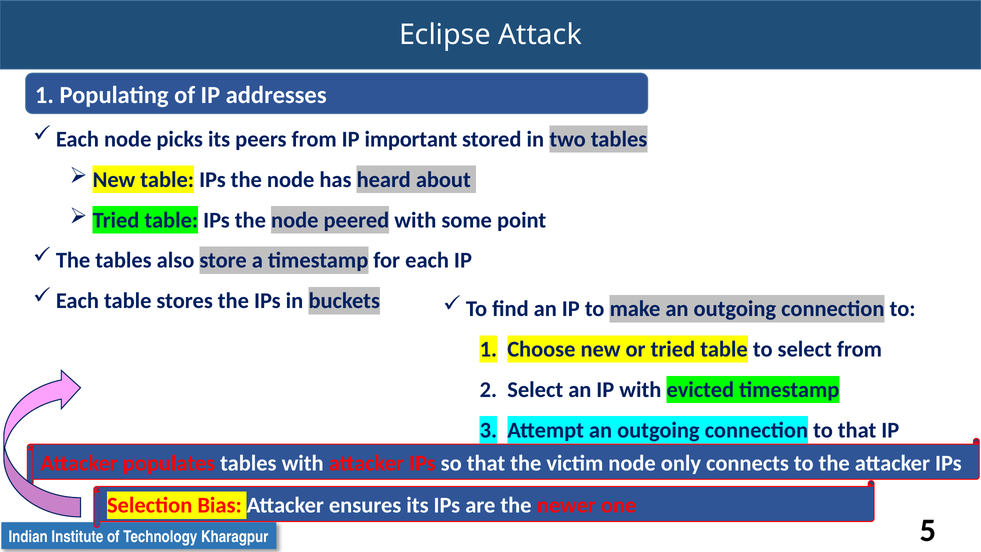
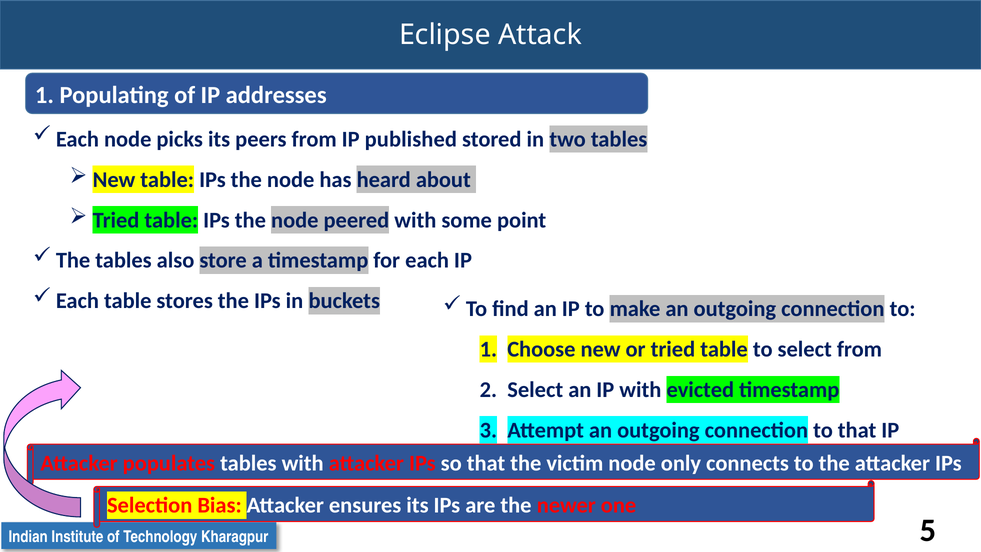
important: important -> published (411, 139)
